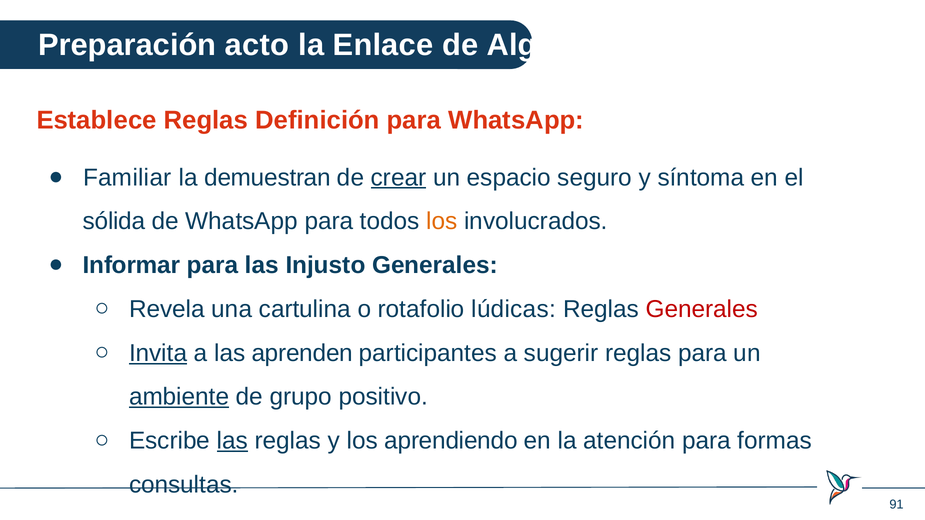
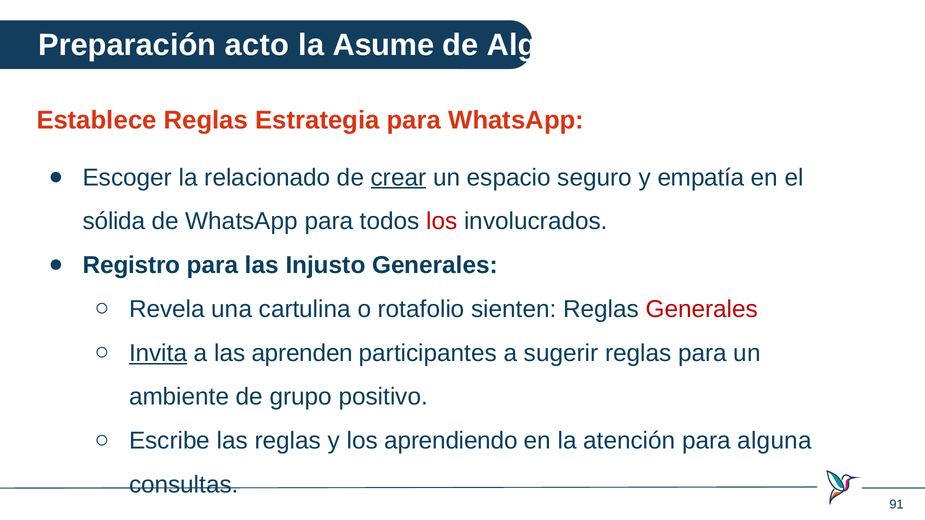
Enlace: Enlace -> Asume (383, 45)
Definición: Definición -> Estrategia (317, 120)
Familiar: Familiar -> Escoger (127, 178)
demuestran: demuestran -> relacionado (267, 178)
síntoma: síntoma -> empatía (701, 178)
los colour: orange -> red (442, 222)
Informar: Informar -> Registro (132, 265)
lúdicas: lúdicas -> sienten (514, 309)
ambiente underline: present -> none (179, 397)
las underline: present -> none (232, 441)
formas: formas -> alguna (775, 441)
